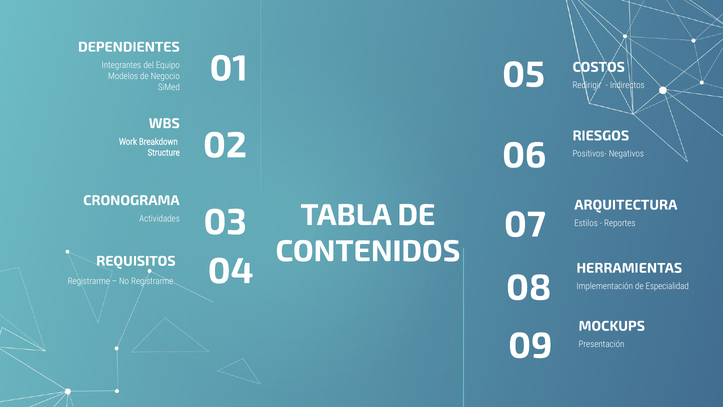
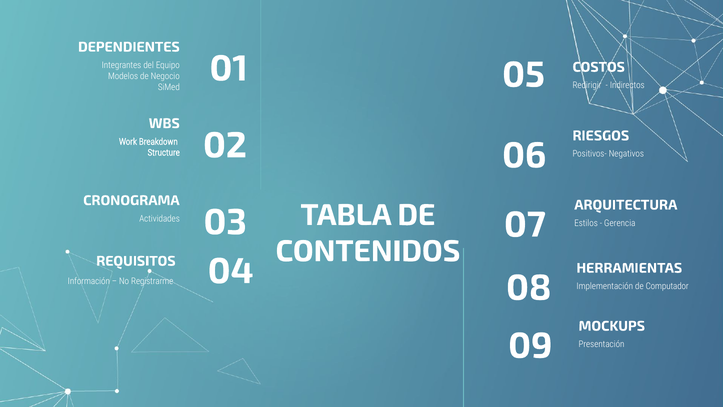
Reportes: Reportes -> Gerencia (620, 223)
Registrarme: Registrarme -> Información (89, 281)
Especialidad: Especialidad -> Computador (667, 286)
